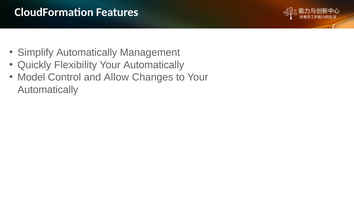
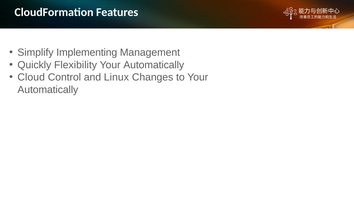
Simplify Automatically: Automatically -> Implementing (87, 53)
Model: Model -> Cloud (31, 77)
Allow: Allow -> Linux (116, 77)
